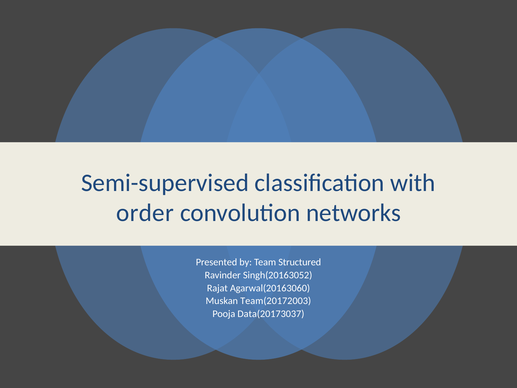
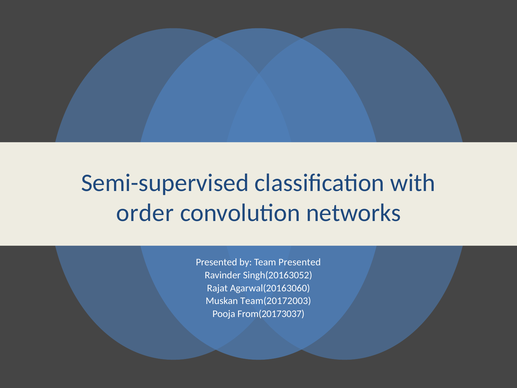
Team Structured: Structured -> Presented (300, 262)
Data(20173037: Data(20173037 -> From(20173037 (271, 314)
